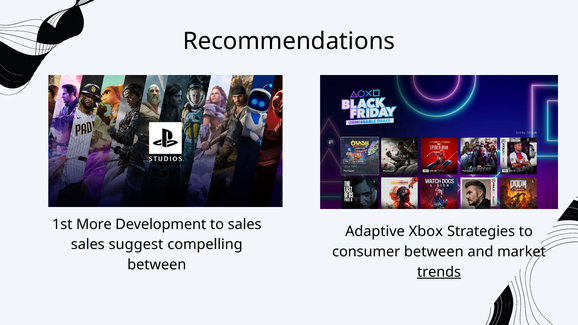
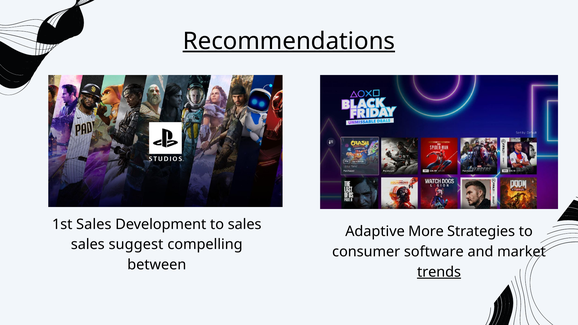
Recommendations underline: none -> present (289, 41)
1st More: More -> Sales (94, 224)
Xbox: Xbox -> More (426, 232)
consumer between: between -> software (434, 252)
